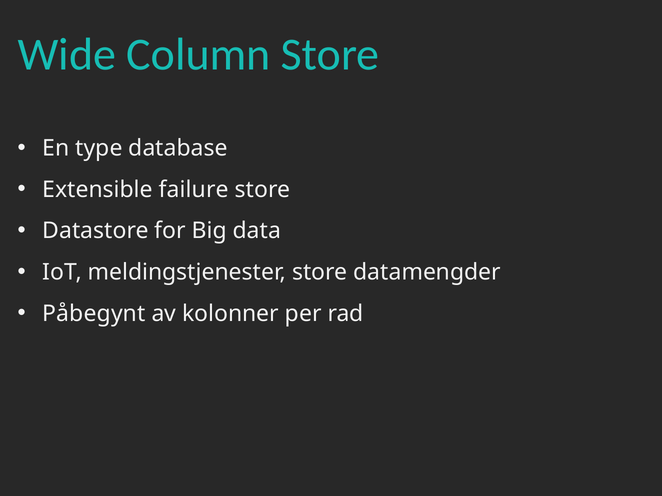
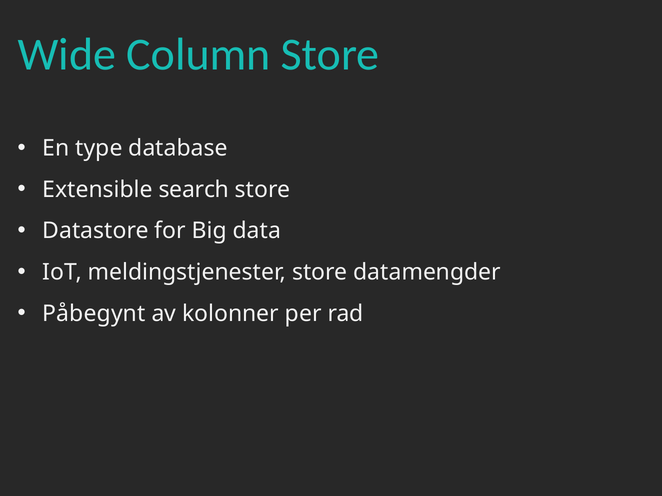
failure: failure -> search (194, 190)
